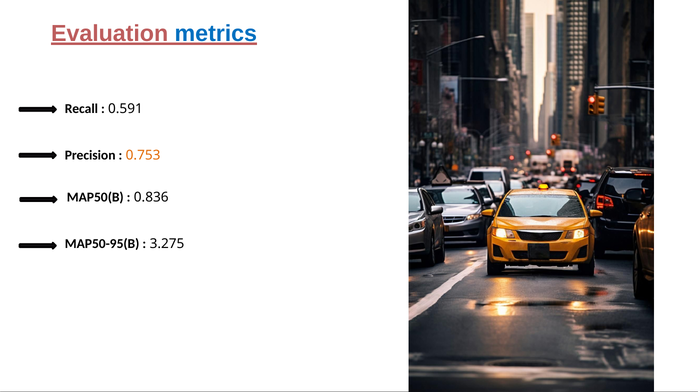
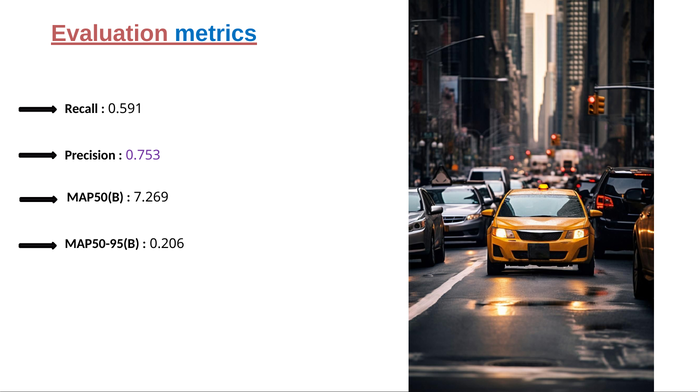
0.753 colour: orange -> purple (143, 155)
0.836: 0.836 -> 7.269 (151, 198)
3.275: 3.275 -> 0.206 (167, 244)
